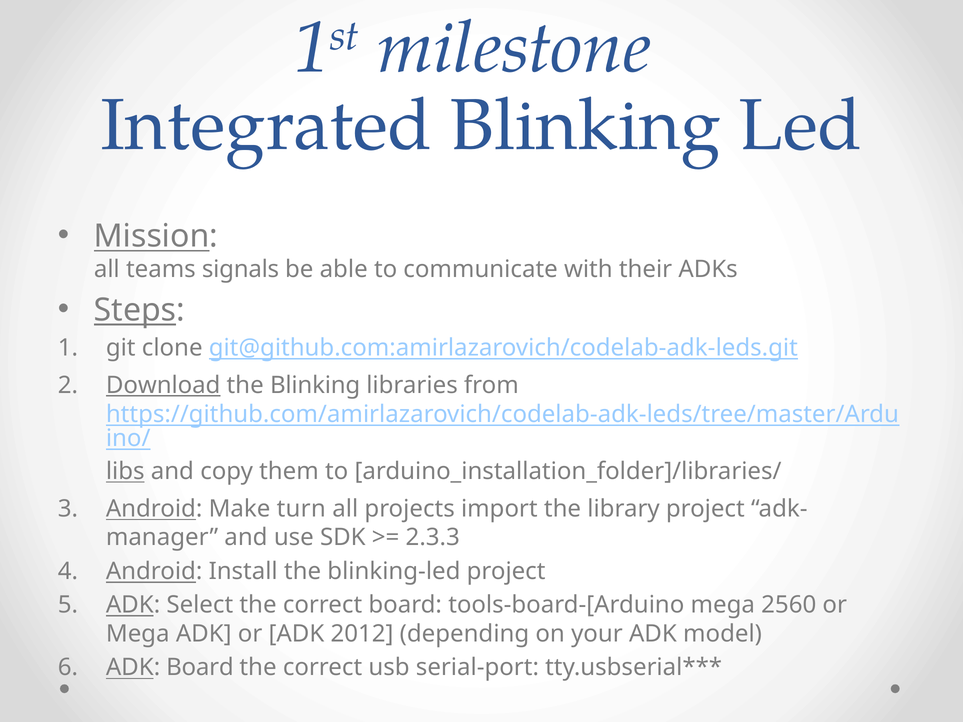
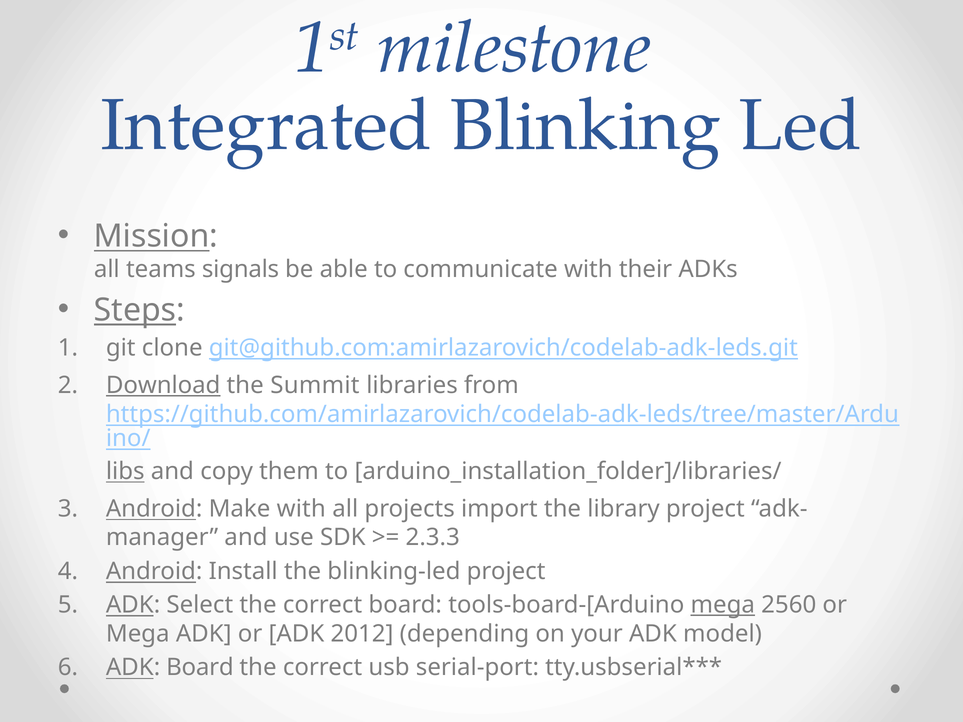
the Blinking: Blinking -> Summit (315, 386)
Make turn: turn -> with (301, 509)
mega underline: none -> present (723, 605)
